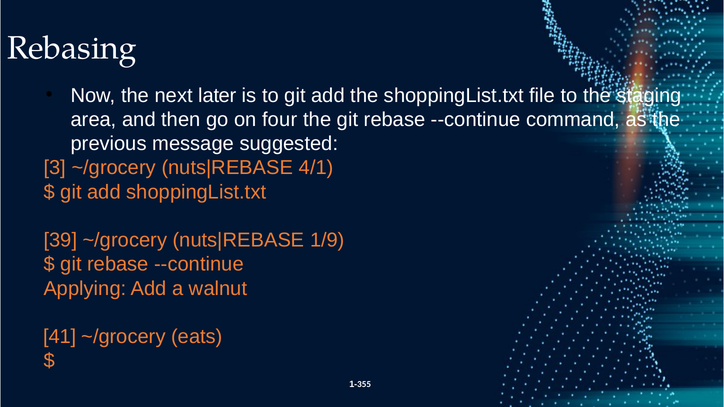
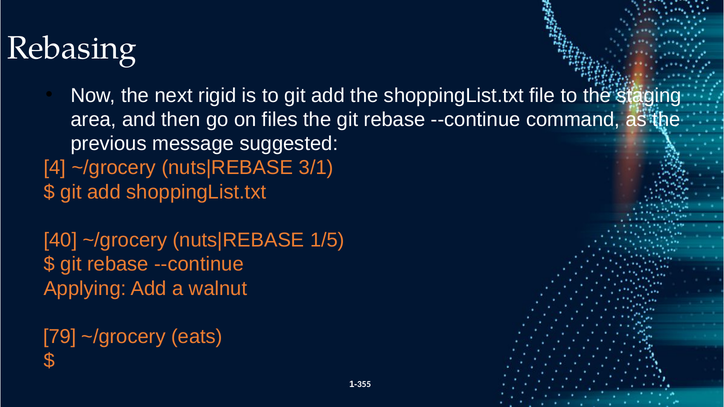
later: later -> rigid (217, 95)
four: four -> files (280, 120)
3: 3 -> 4 (55, 168)
4/1: 4/1 -> 3/1 (316, 168)
39: 39 -> 40 (60, 240)
1/9: 1/9 -> 1/5 (327, 240)
41: 41 -> 79 (60, 337)
